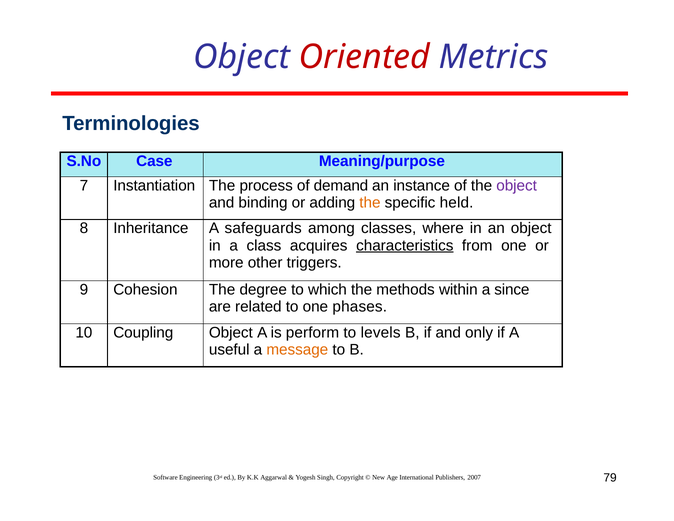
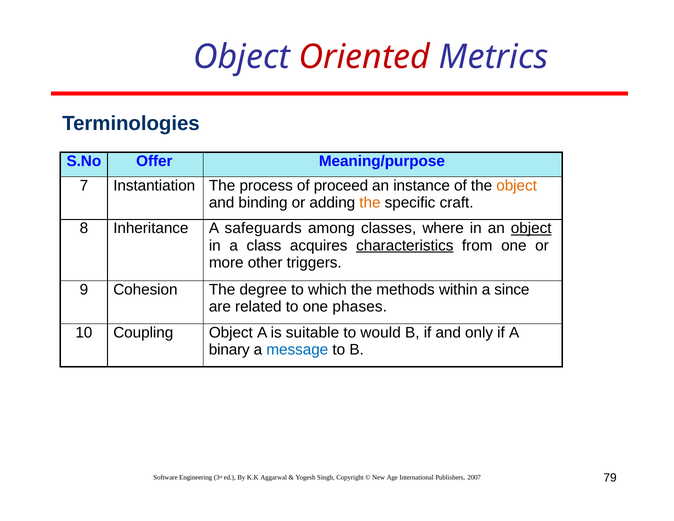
Case: Case -> Offer (154, 161)
demand: demand -> proceed (341, 186)
object colour: purple -> orange (517, 186)
held: held -> craft (457, 203)
object underline: none -> present (531, 228)
perform: perform -> suitable (313, 332)
levels: levels -> would (381, 332)
useful: useful -> binary (229, 350)
message colour: orange -> blue (297, 350)
